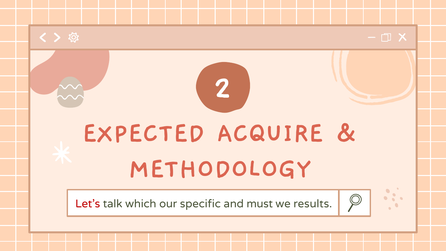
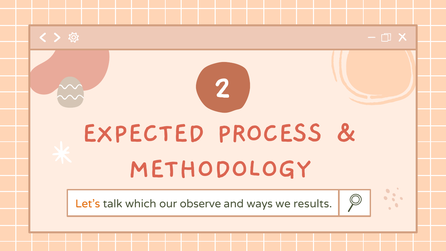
ACQUIRE: ACQUIRE -> PROCESS (270, 131)
Let’s colour: red -> orange (88, 204)
specific: specific -> observe (200, 204)
must: must -> ways (260, 204)
